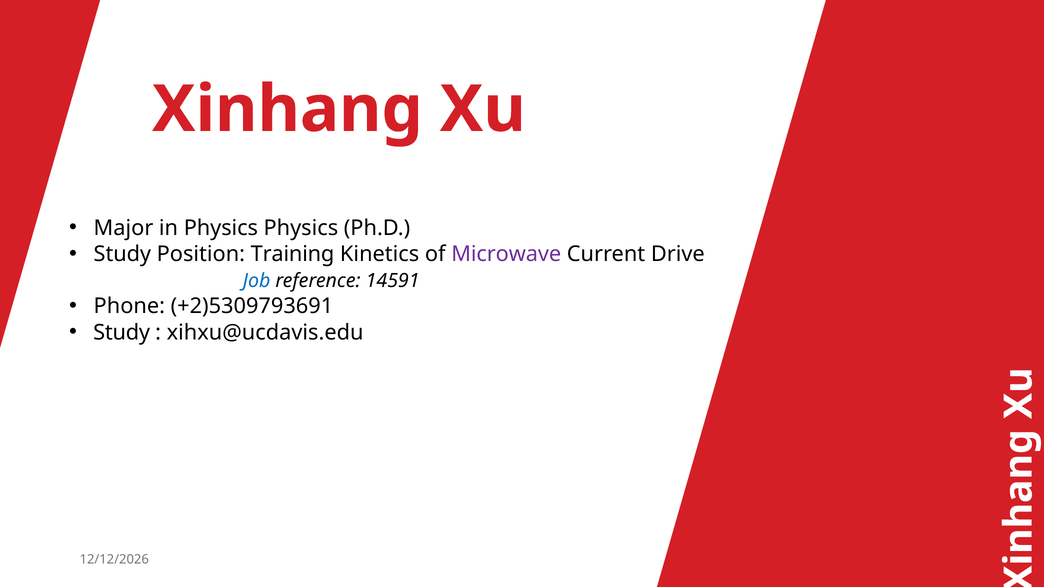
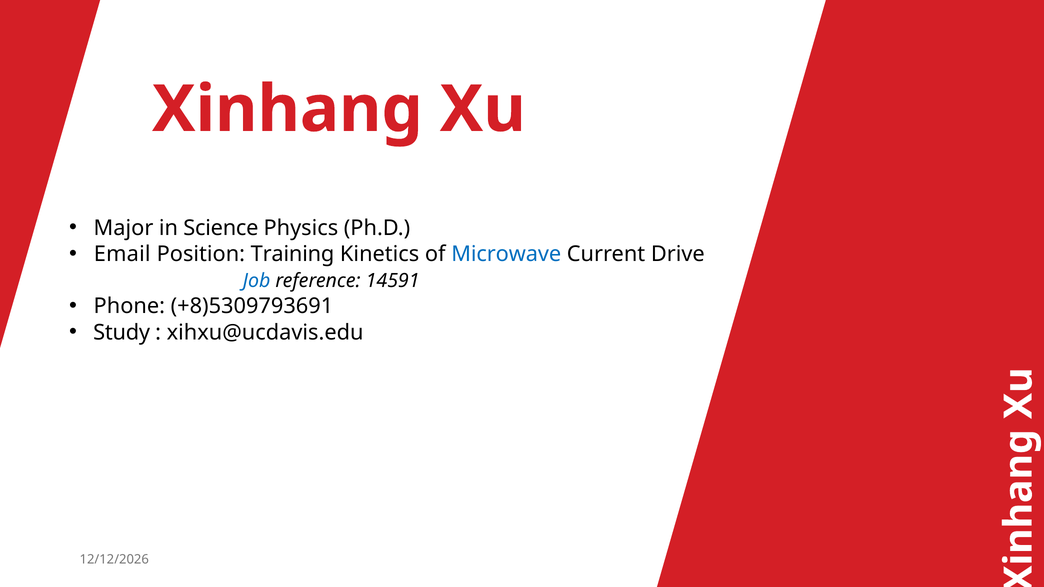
in Physics: Physics -> Science (221, 228)
Study: Study -> Email (122, 254)
Microwave colour: purple -> blue (506, 254)
+2)5309793691: +2)5309793691 -> +8)5309793691 (252, 306)
